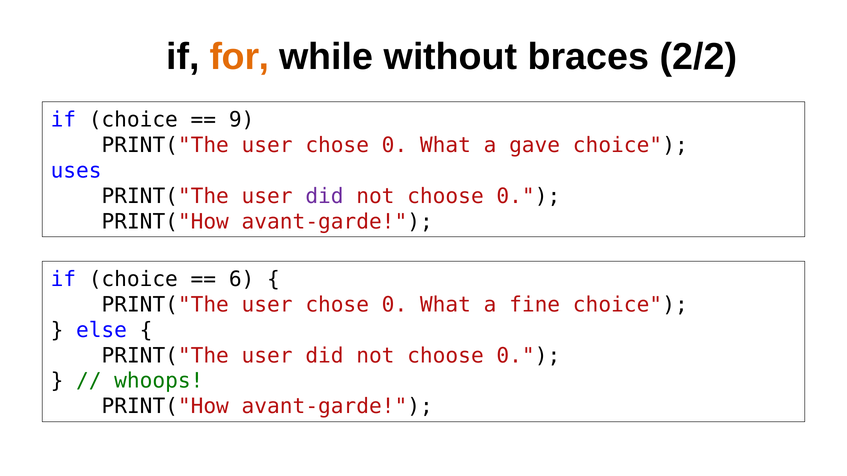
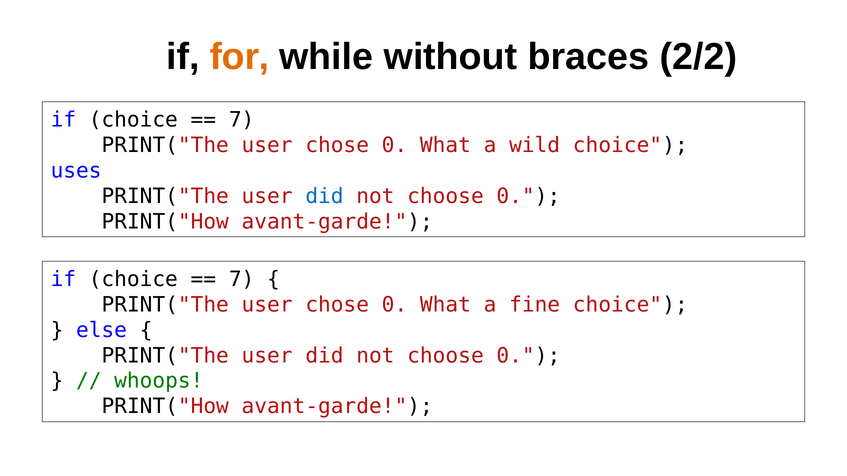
9: 9 -> 7 (242, 120)
gave: gave -> wild (535, 146)
did colour: purple -> blue (324, 196)
6: 6 -> 7 (242, 280)
